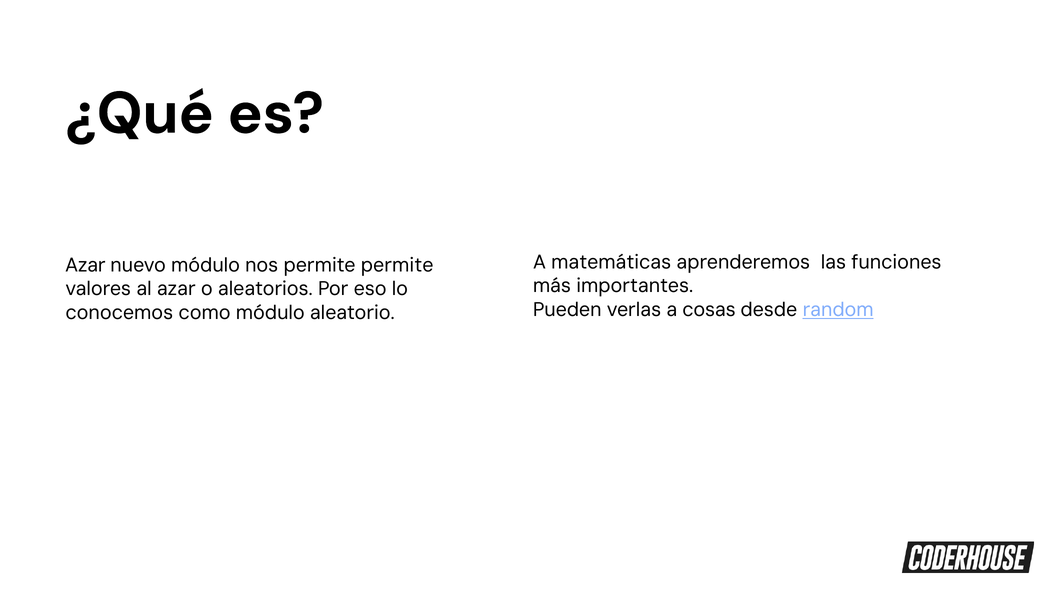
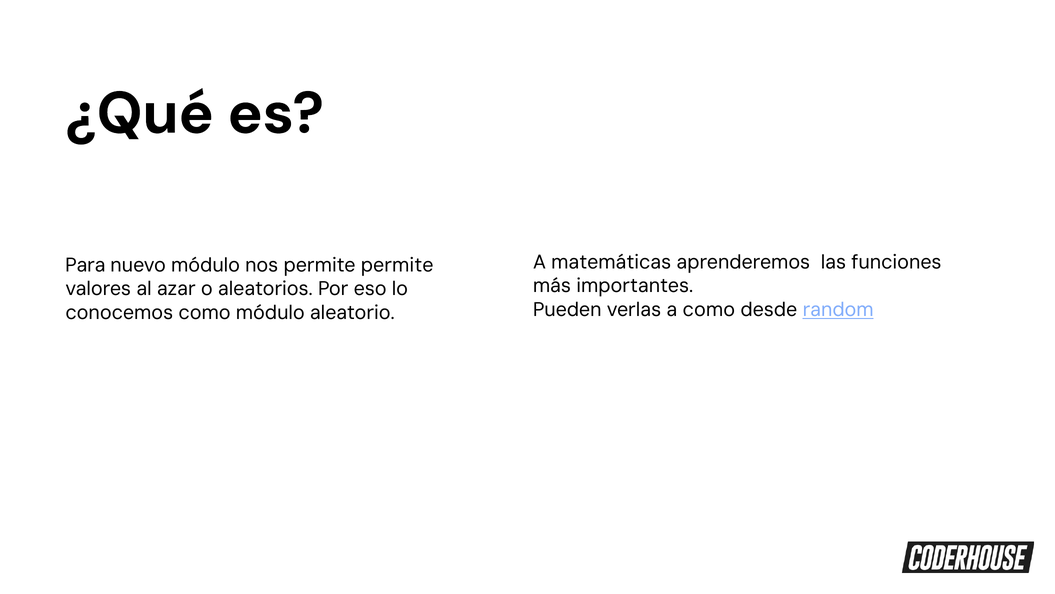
Azar: Azar -> Para (85, 265)
a cosas: cosas -> como (709, 309)
